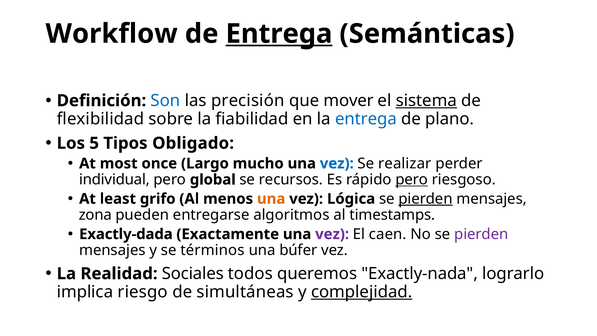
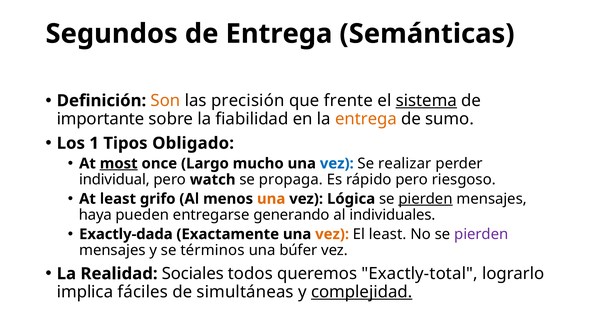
Workflow: Workflow -> Segundos (112, 34)
Entrega underline: present -> none (279, 34)
Son colour: blue -> orange (165, 101)
mover: mover -> frente (348, 101)
flexibilidad: flexibilidad -> importante (101, 119)
entrega colour: blue -> orange (366, 119)
plano: plano -> sumo (450, 119)
5: 5 -> 1 (94, 143)
most underline: none -> present (119, 163)
global: global -> watch (213, 180)
recursos: recursos -> propaga (291, 180)
pero underline: present -> none (412, 180)
zona: zona -> haya (95, 215)
algoritmos: algoritmos -> generando (292, 215)
timestamps: timestamps -> individuales (392, 215)
vez colour: purple -> orange (332, 234)
El caen: caen -> least (388, 234)
Exactly-nada: Exactly-nada -> Exactly-total (420, 274)
riesgo: riesgo -> fáciles (143, 292)
